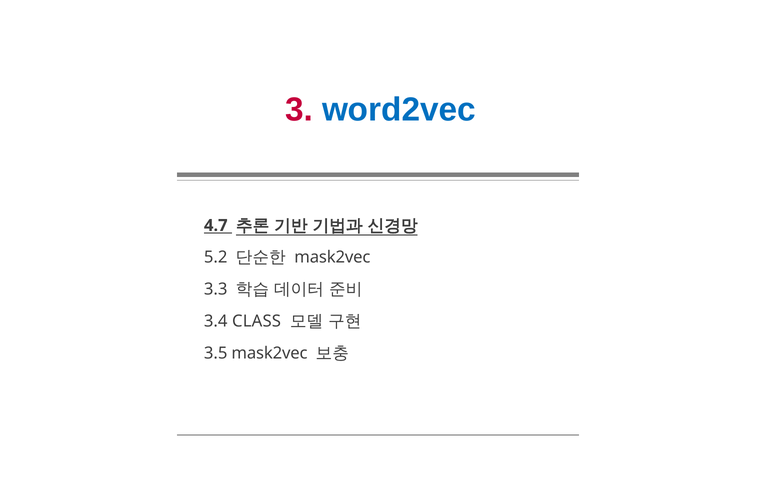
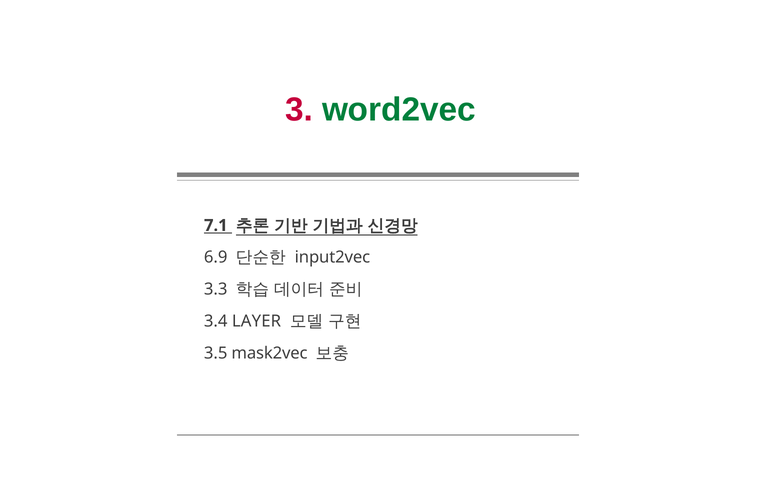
word2vec colour: blue -> green (399, 110)
4.7: 4.7 -> 7.1 (216, 225)
5.2: 5.2 -> 6.9 (216, 257)
mask2vec: mask2vec -> input2vec (332, 257)
CLASS: CLASS -> LAYER (257, 321)
